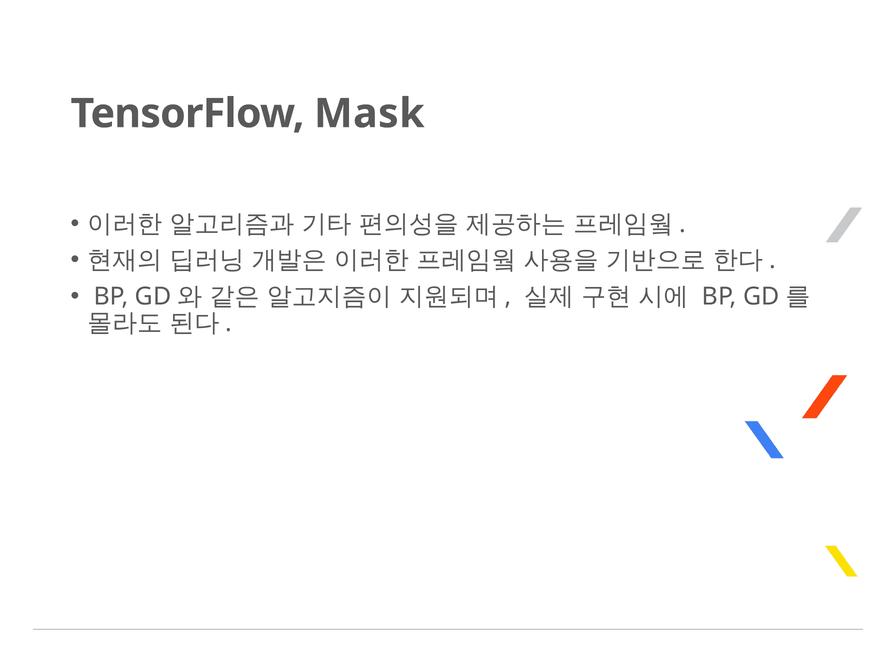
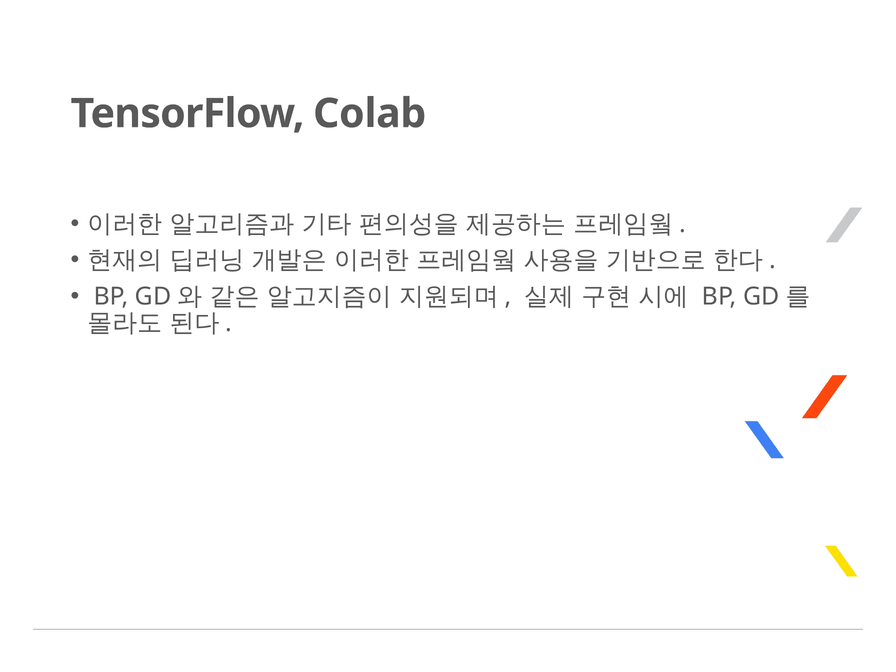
Mask: Mask -> Colab (370, 114)
